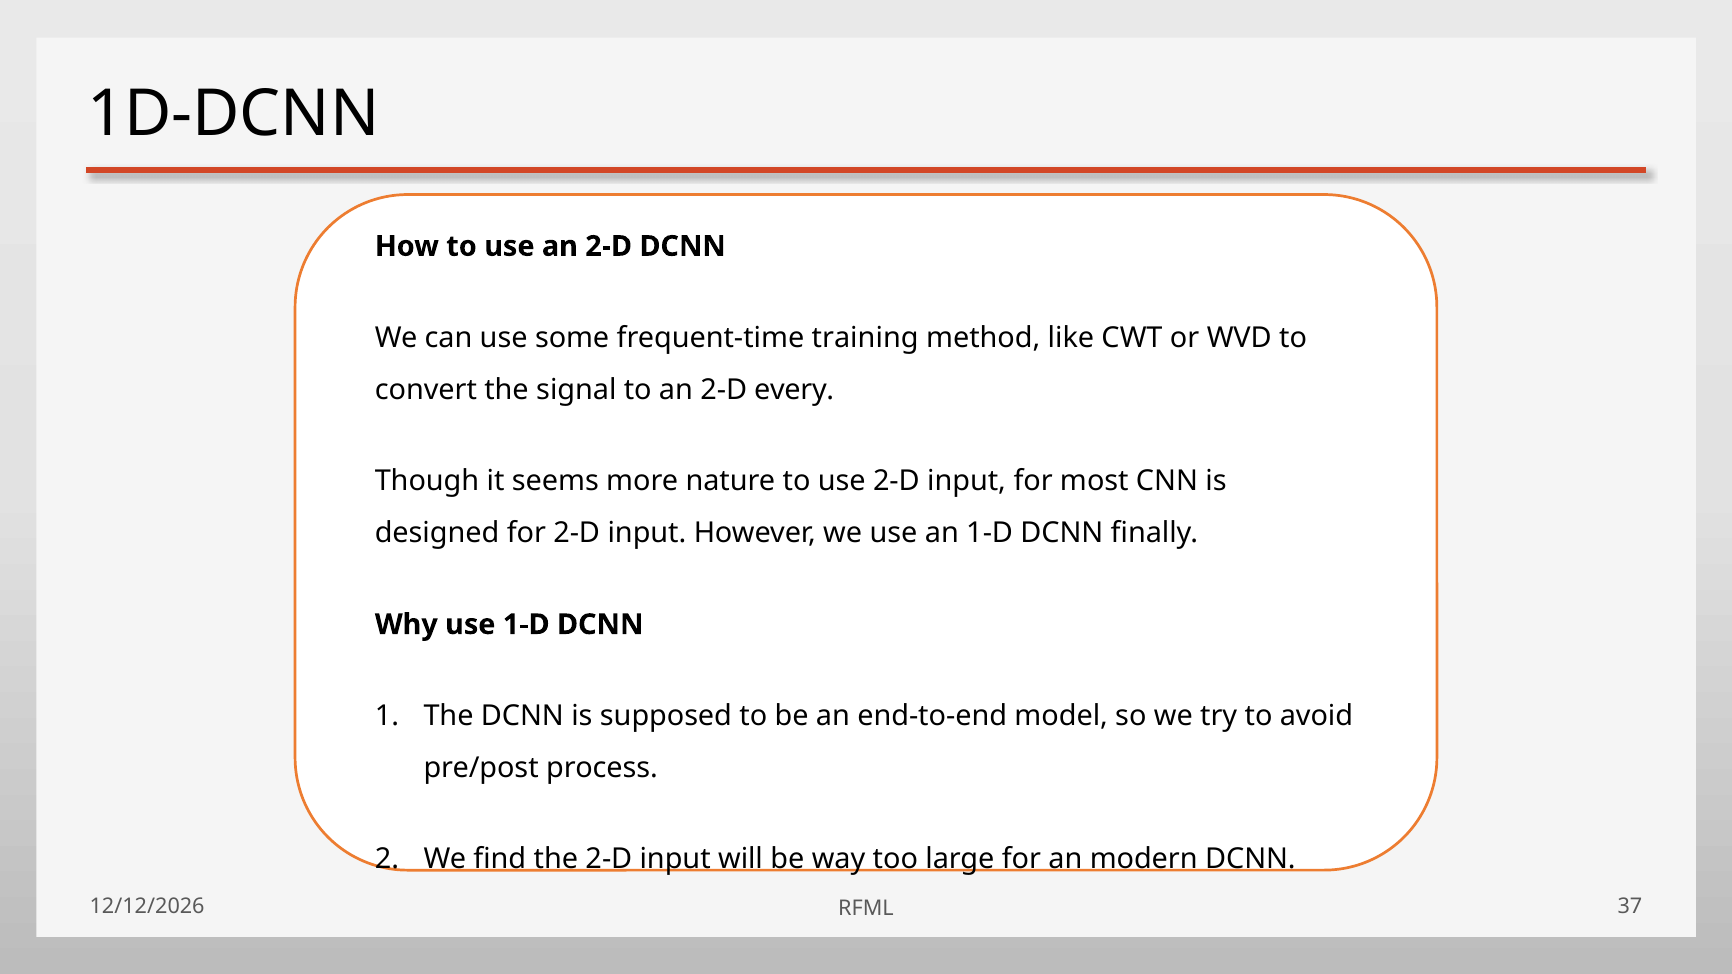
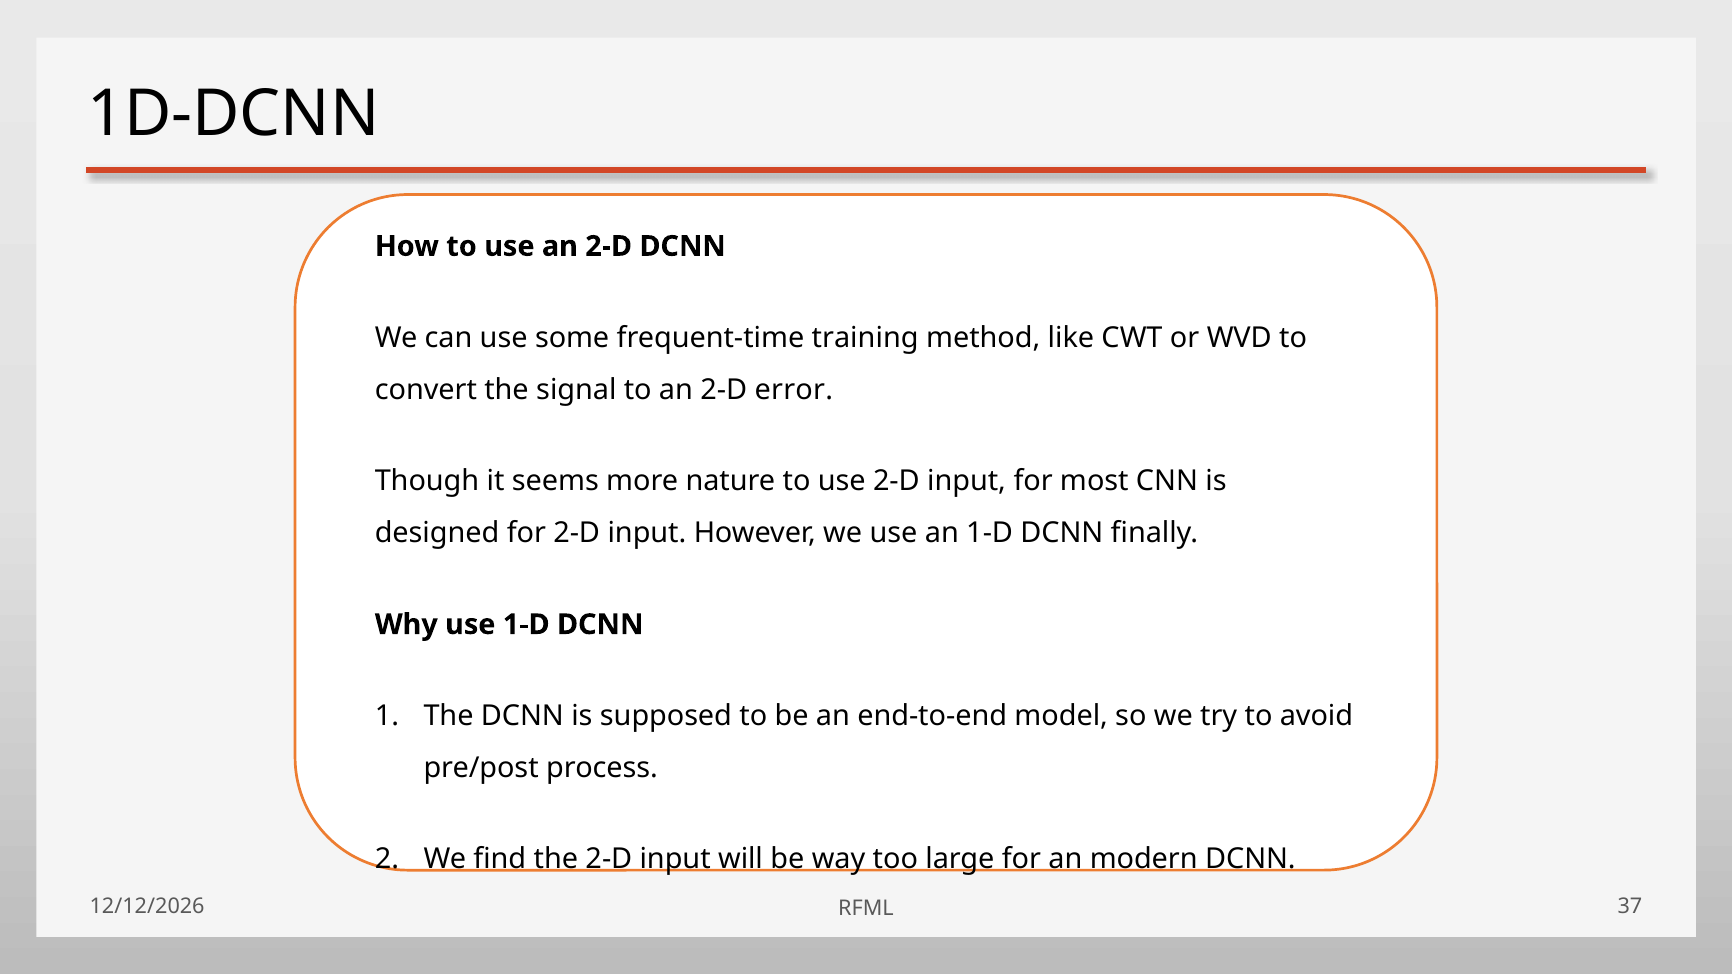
every: every -> error (794, 390)
